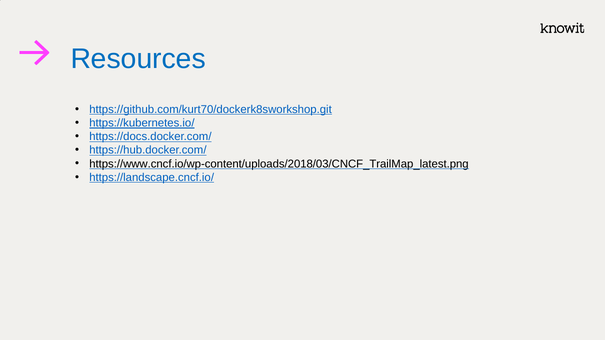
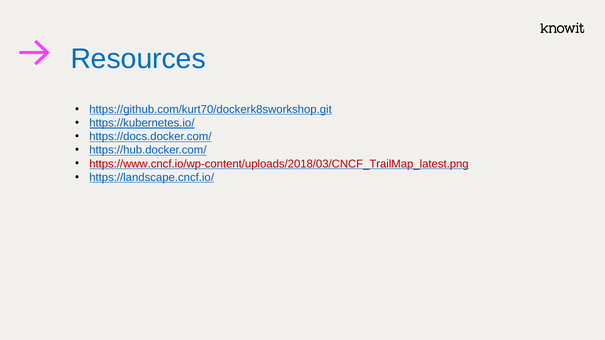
https://www.cncf.io/wp-content/uploads/2018/03/CNCF_TrailMap_latest.png colour: black -> red (279, 164)
